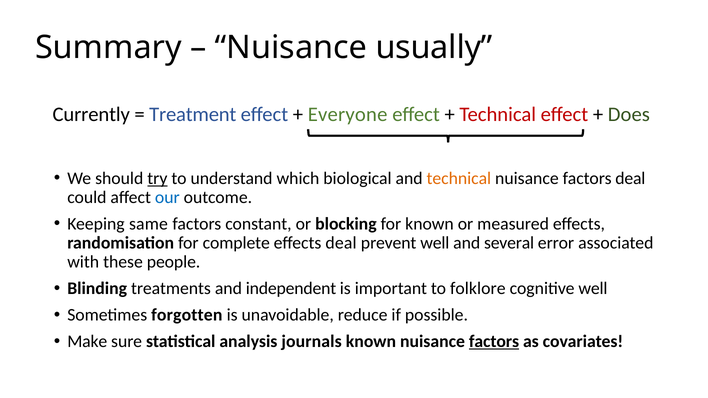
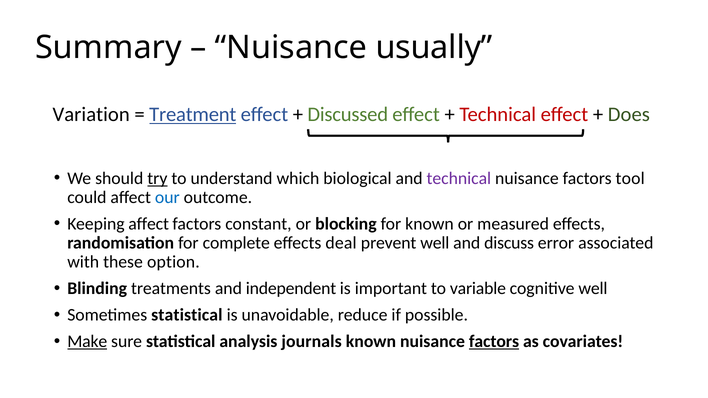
Currently: Currently -> Variation (91, 115)
Treatment underline: none -> present (193, 115)
Everyone: Everyone -> Discussed (348, 115)
technical colour: orange -> purple (459, 178)
factors deal: deal -> tool (630, 178)
Keeping same: same -> affect (149, 224)
several: several -> discuss (509, 243)
people: people -> option (173, 262)
folklore: folklore -> variable (478, 289)
Sometimes forgotten: forgotten -> statistical (187, 315)
Make underline: none -> present (87, 342)
